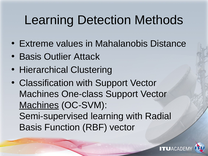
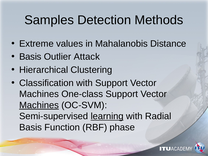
Learning: Learning -> Samples (49, 20)
learning underline: none -> present (107, 116)
RBF vector: vector -> phase (122, 127)
